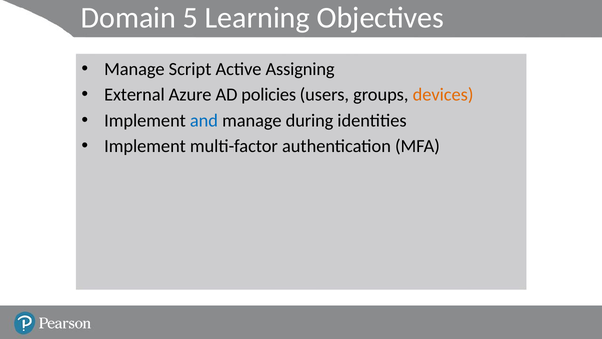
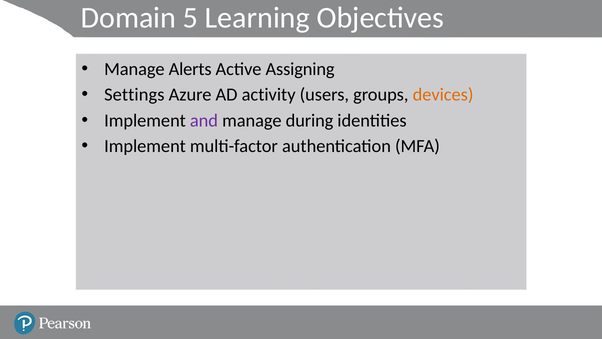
Script: Script -> Alerts (190, 69)
External: External -> Settings (134, 95)
policies: policies -> activity (269, 95)
and colour: blue -> purple (204, 120)
